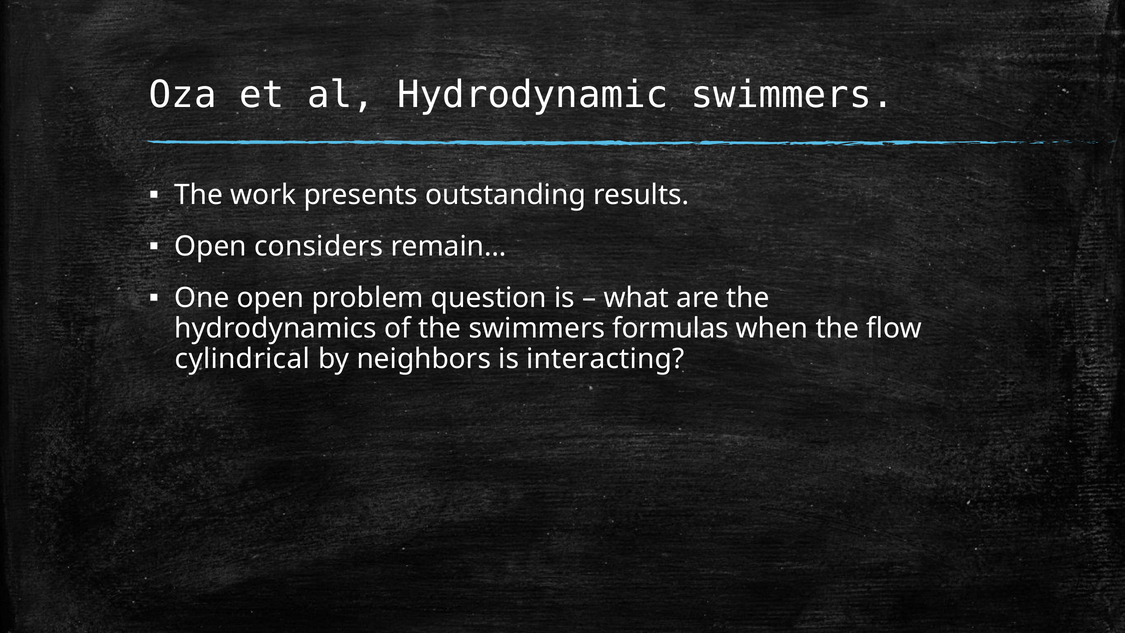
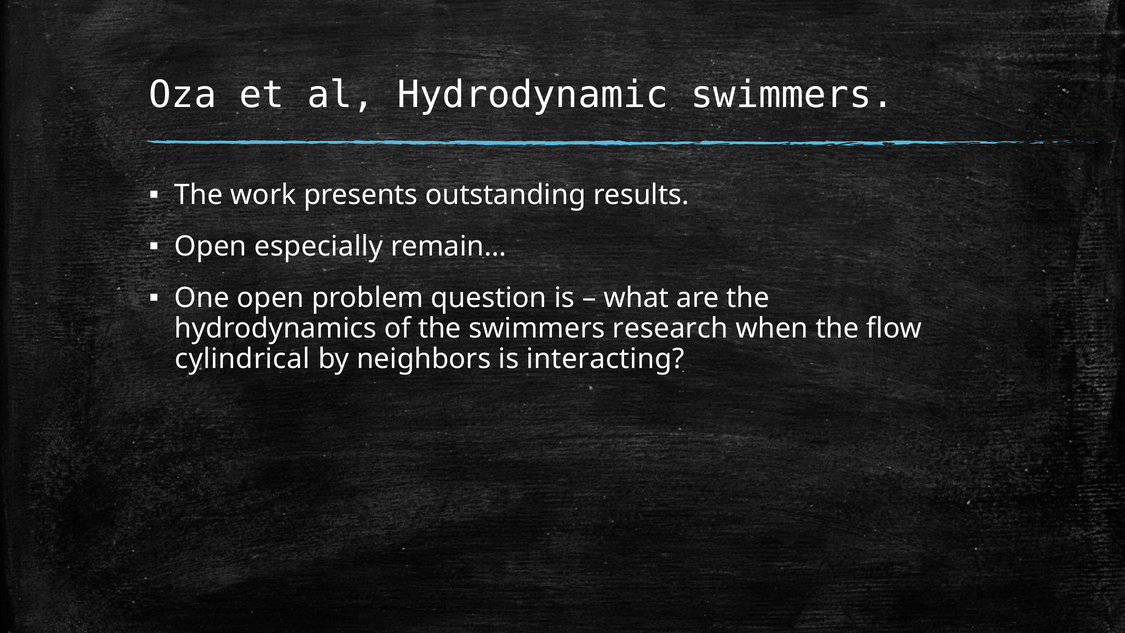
considers: considers -> especially (319, 247)
formulas: formulas -> research (670, 328)
